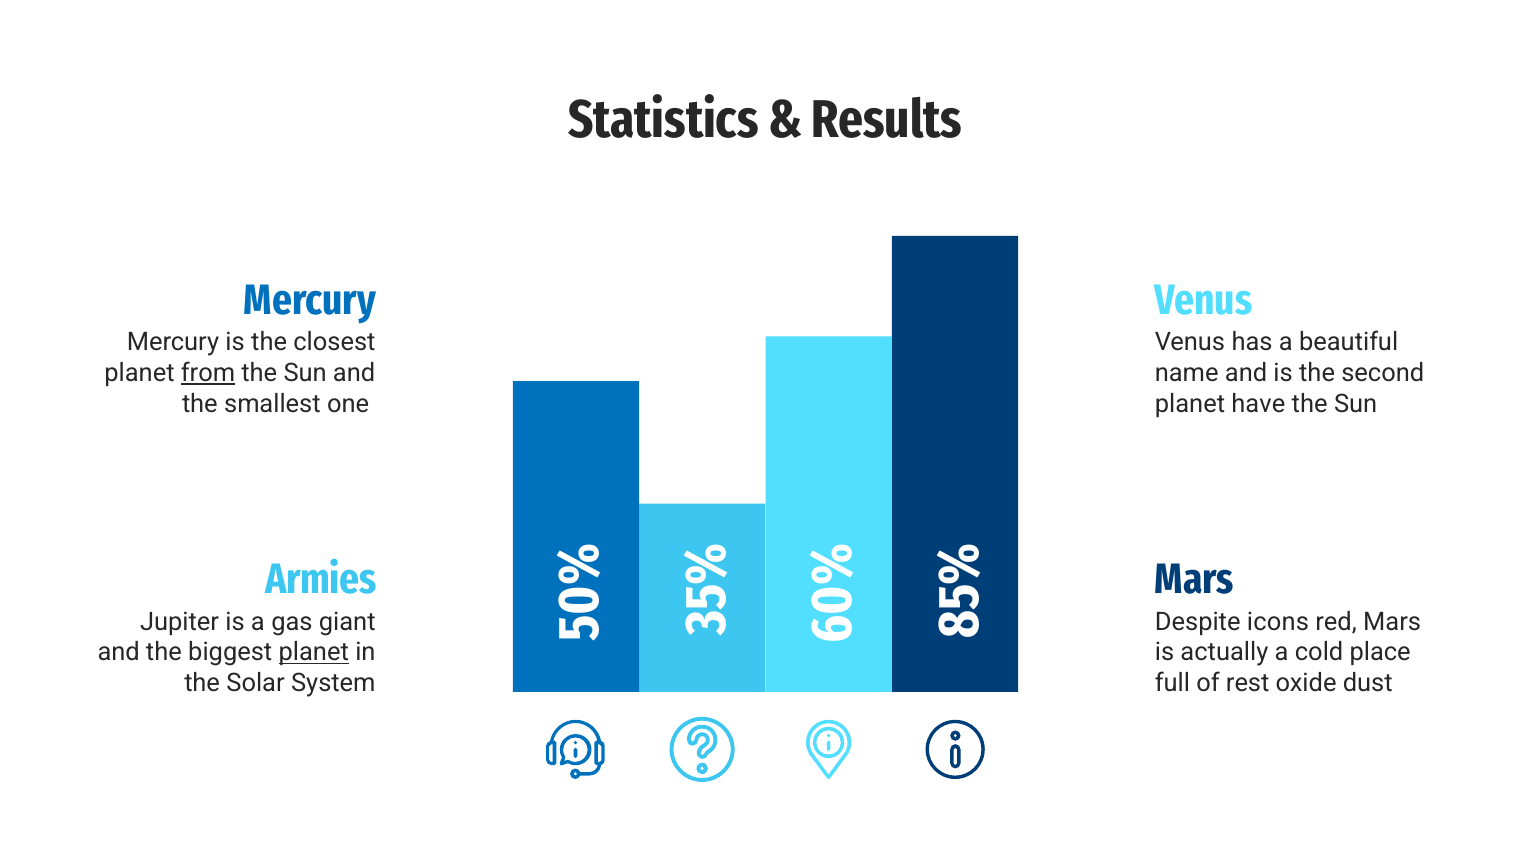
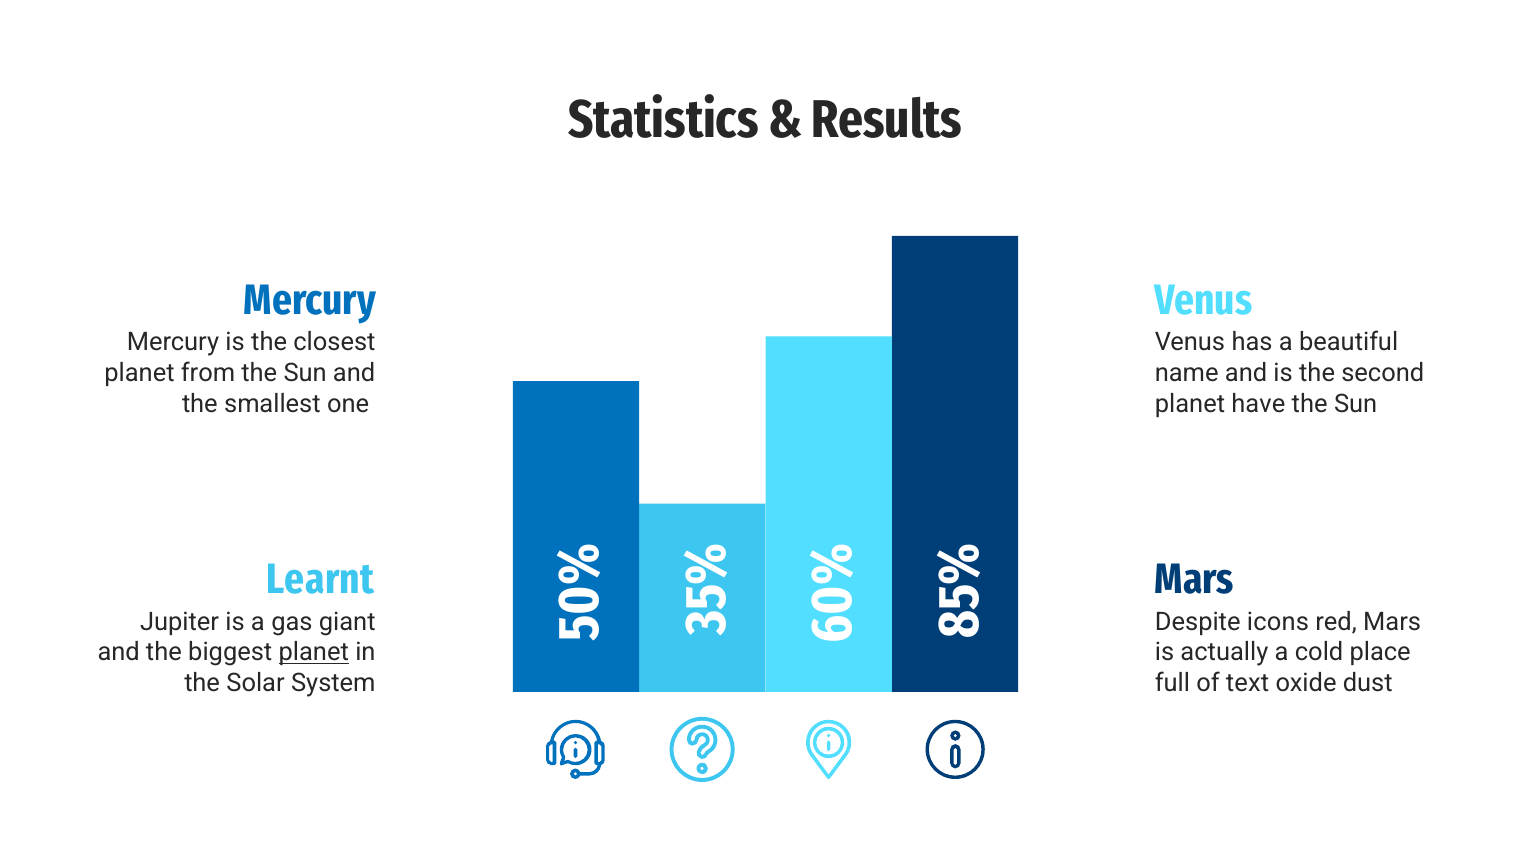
from underline: present -> none (208, 373)
Armies: Armies -> Learnt (320, 579)
rest: rest -> text (1248, 683)
